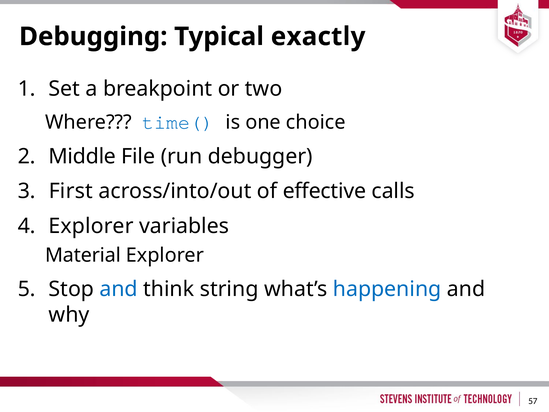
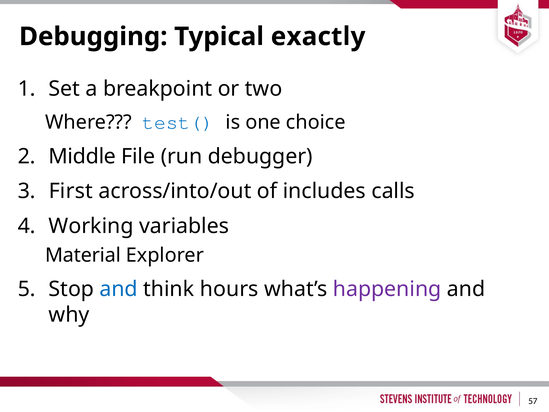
time(: time( -> test( (178, 122)
effective: effective -> includes (324, 191)
Explorer: Explorer -> Working (91, 226)
string: string -> hours (229, 289)
happening colour: blue -> purple (387, 289)
